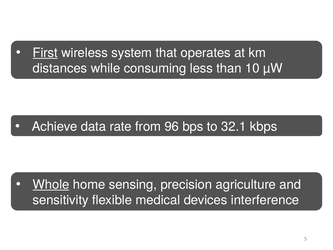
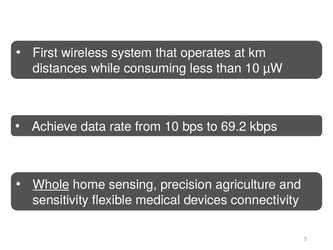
First underline: present -> none (45, 53)
from 96: 96 -> 10 (172, 126)
32.1: 32.1 -> 69.2 (234, 126)
interference: interference -> connectivity (265, 200)
